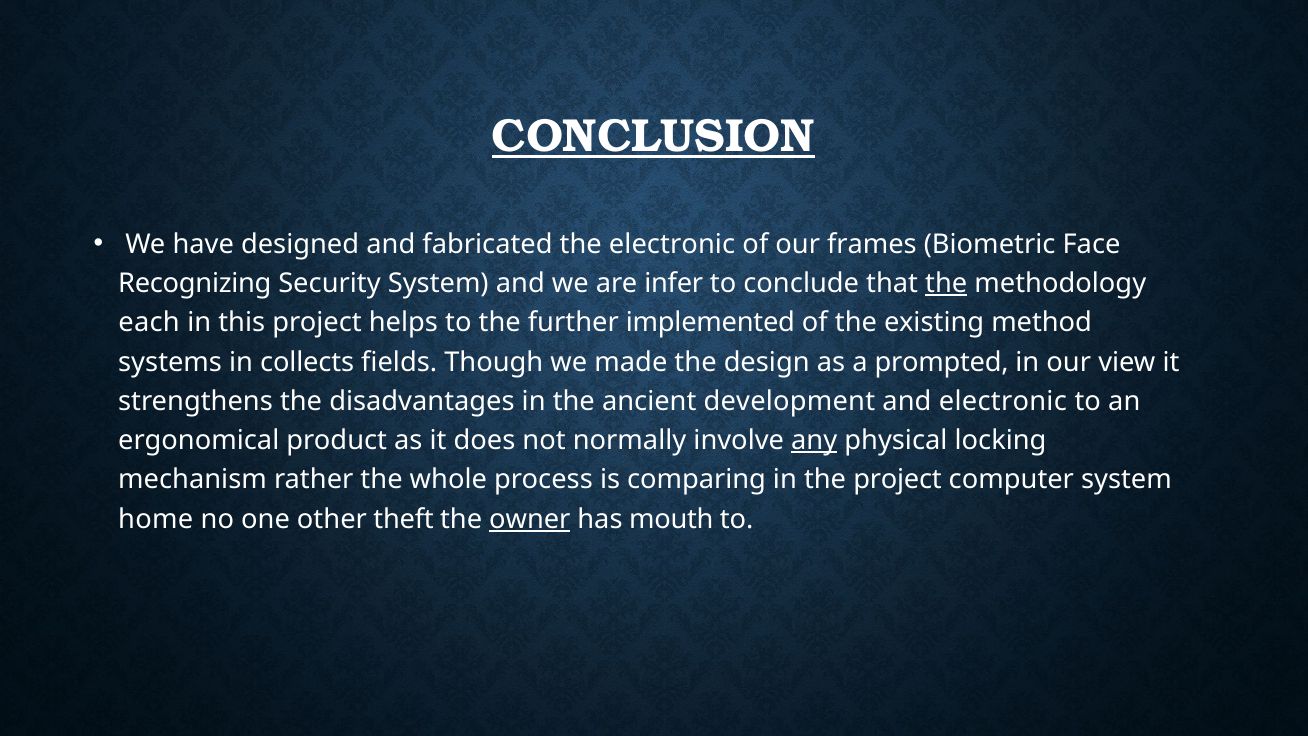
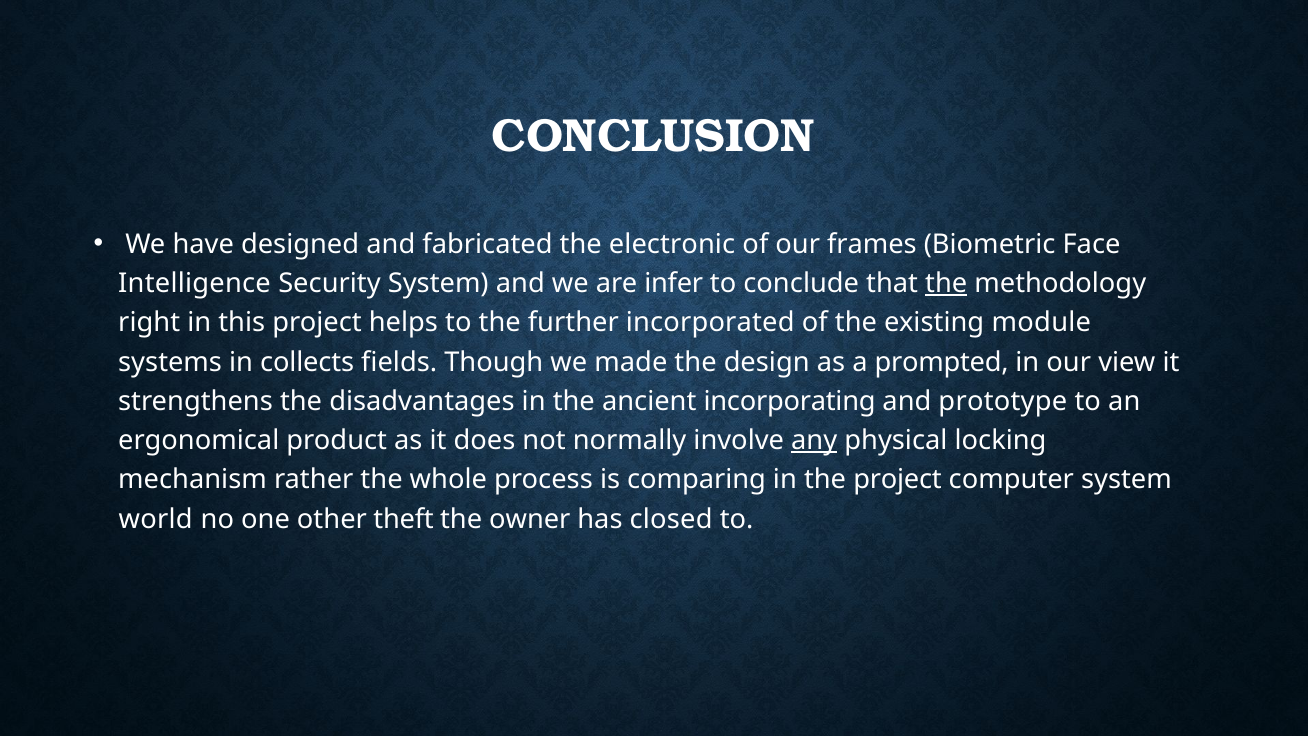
CONCLUSION underline: present -> none (653, 136)
Recognizing: Recognizing -> Intelligence (195, 283)
each: each -> right (149, 323)
implemented: implemented -> incorporated (710, 323)
method: method -> module (1041, 323)
development: development -> incorporating (790, 401)
and electronic: electronic -> prototype (1003, 401)
home: home -> world (156, 519)
owner underline: present -> none (530, 519)
mouth: mouth -> closed (671, 519)
